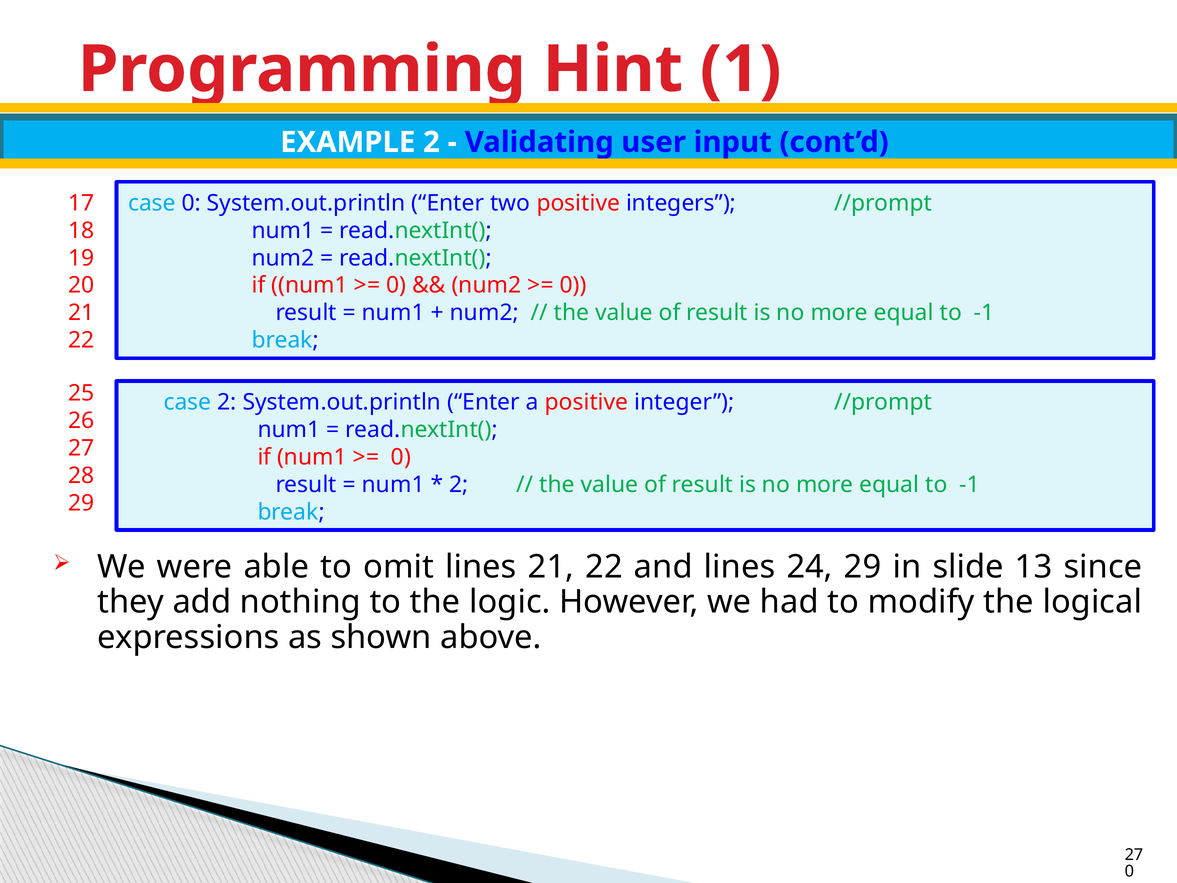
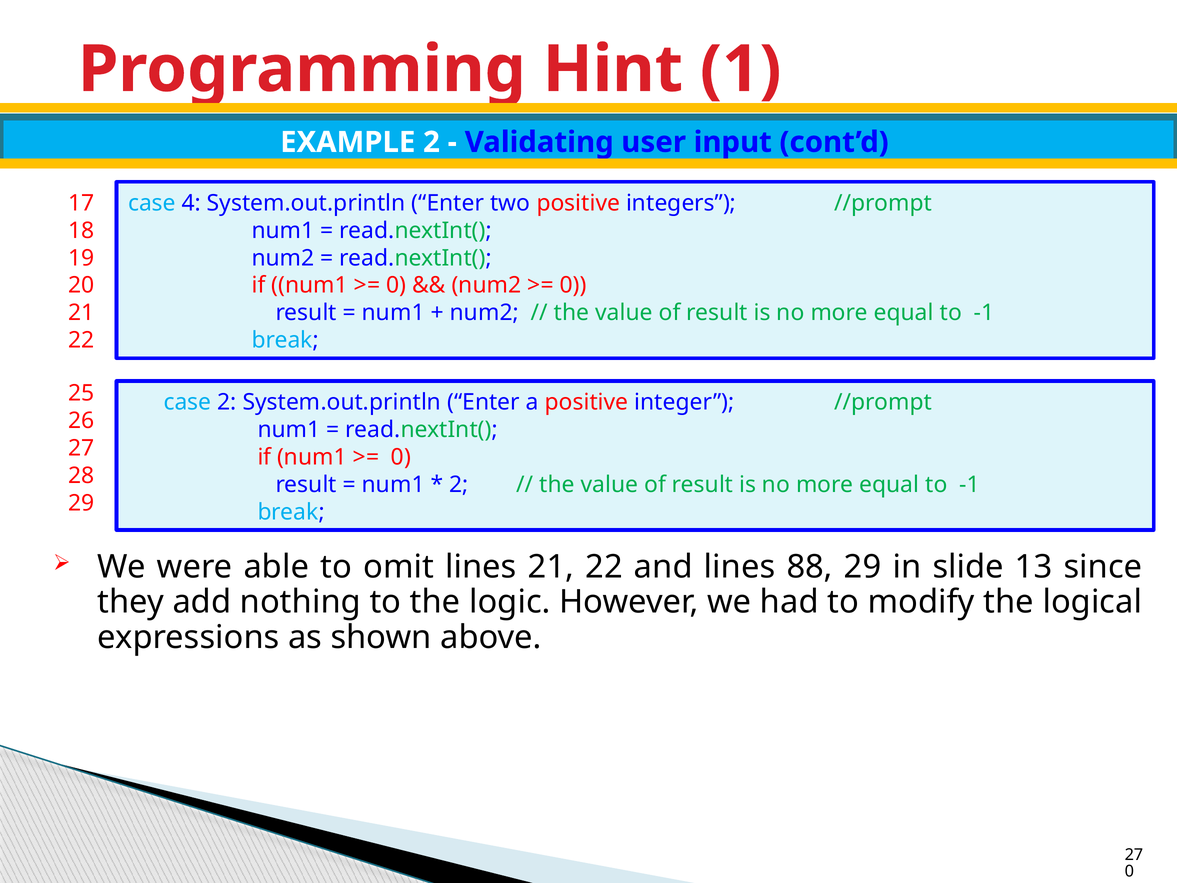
case 0: 0 -> 4 (191, 203)
24: 24 -> 88 (810, 567)
